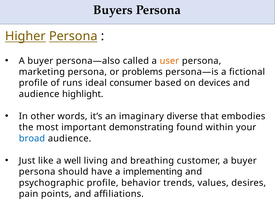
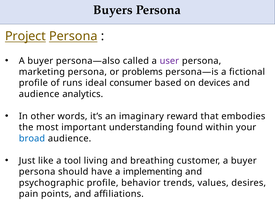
Higher: Higher -> Project (25, 36)
user colour: orange -> purple (169, 61)
highlight: highlight -> analytics (83, 94)
diverse: diverse -> reward (182, 116)
demonstrating: demonstrating -> understanding (141, 128)
well: well -> tool (73, 161)
